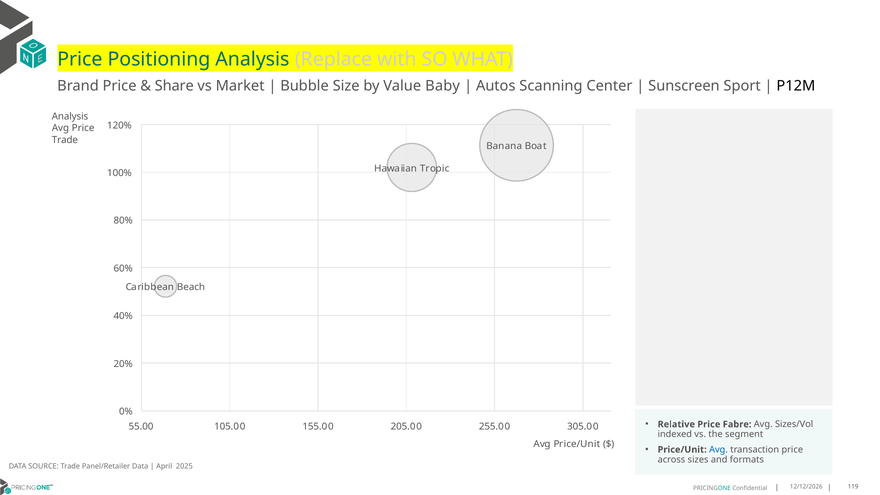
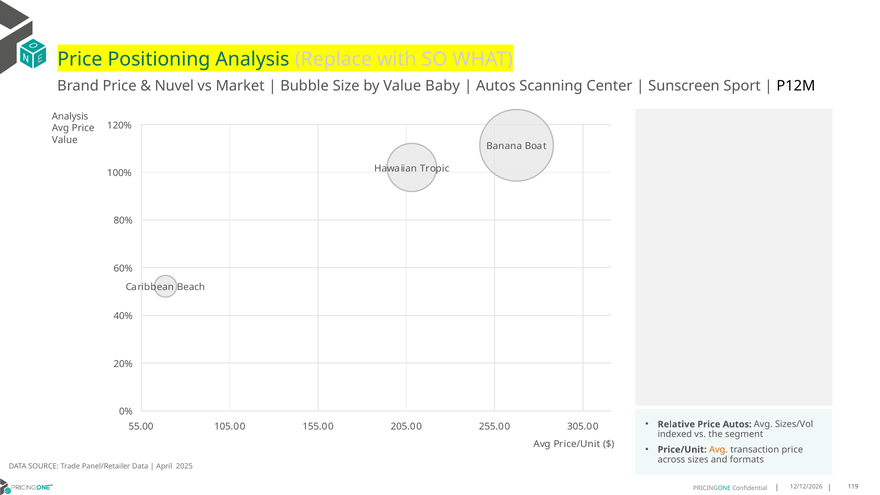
Share: Share -> Nuvel (174, 86)
Trade: Trade -> Value (65, 140)
Price Fabre: Fabre -> Autos (737, 424)
Avg colour: blue -> orange (718, 450)
